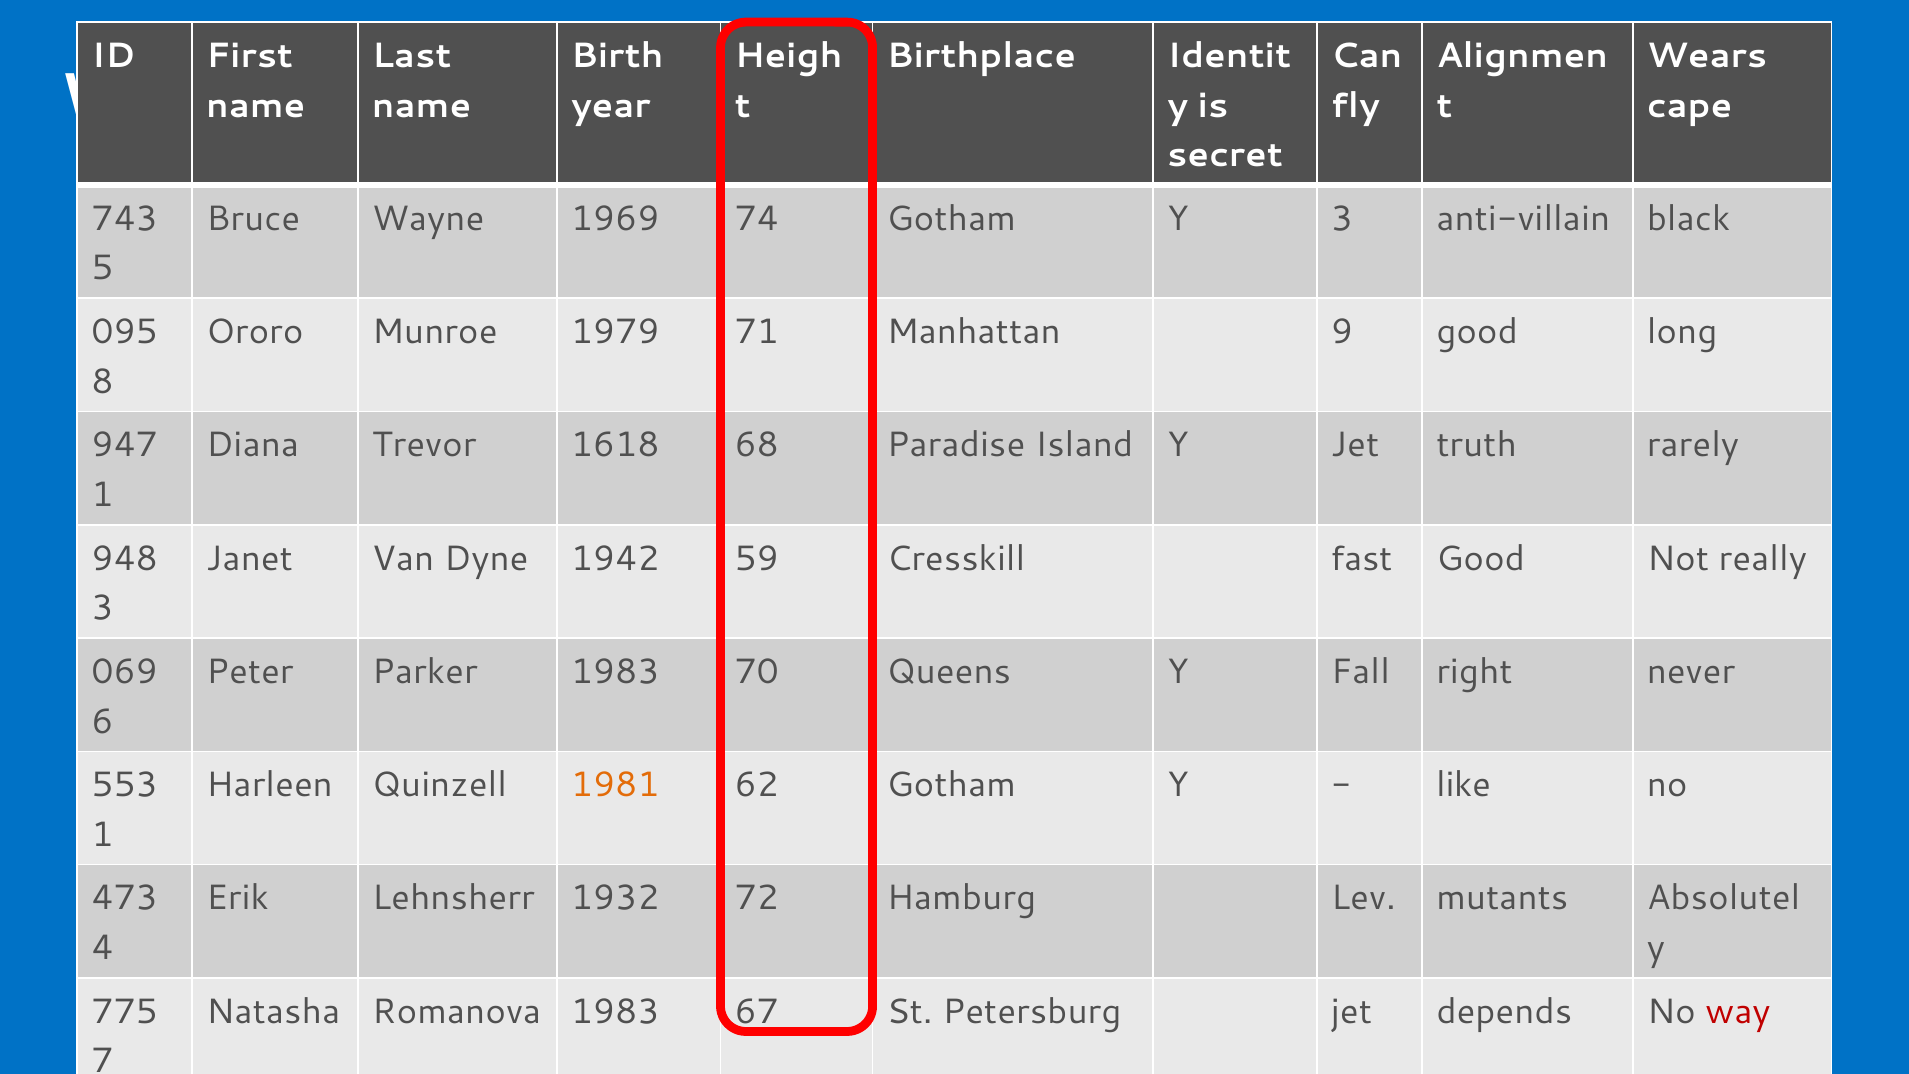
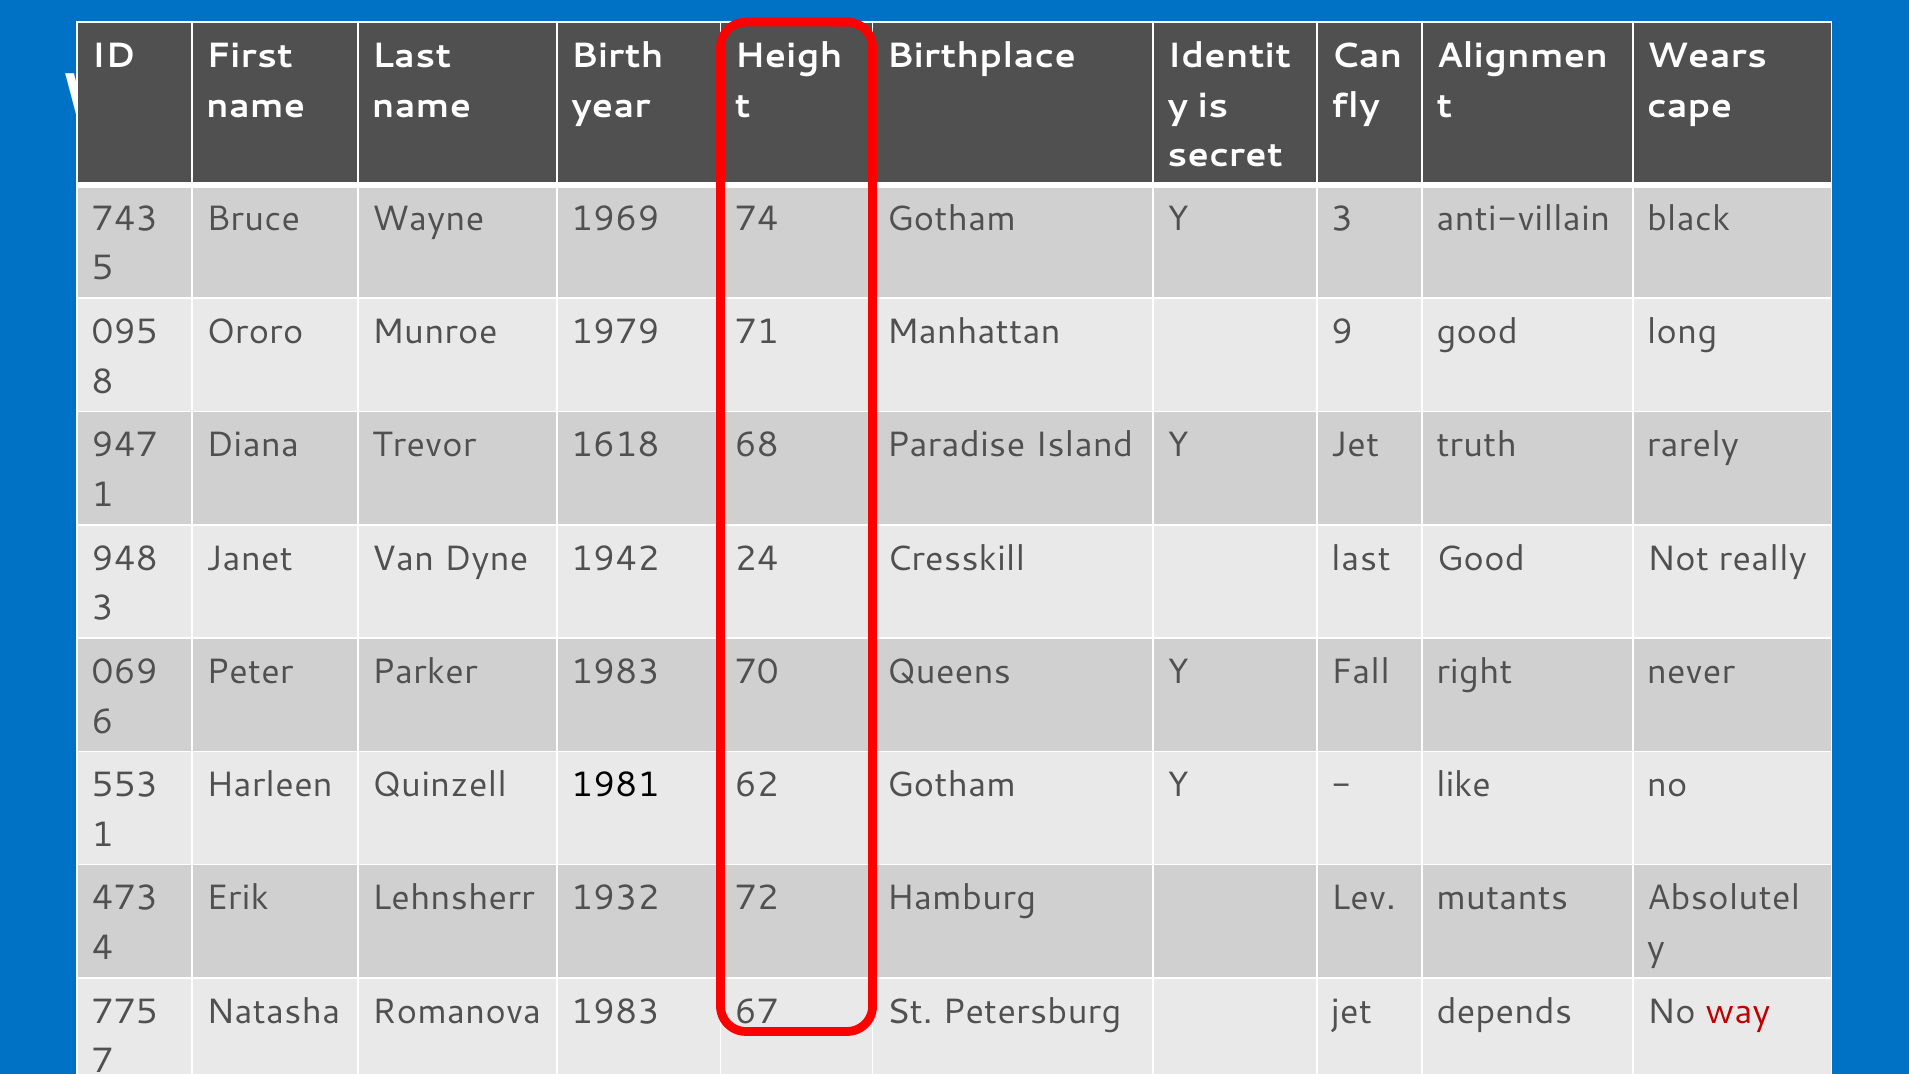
59: 59 -> 24 (757, 558)
Cresskill fast: fast -> last (1361, 558)
1981 colour: orange -> black (615, 785)
